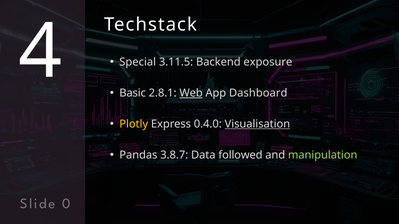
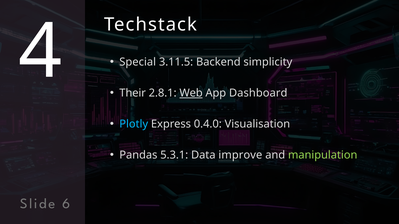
exposure: exposure -> simplicity (268, 62)
Basic: Basic -> Their (133, 93)
Plotly colour: yellow -> light blue (134, 124)
Visualisation underline: present -> none (257, 124)
3.8.7: 3.8.7 -> 5.3.1 (174, 155)
followed: followed -> improve (240, 155)
0: 0 -> 6 (66, 204)
